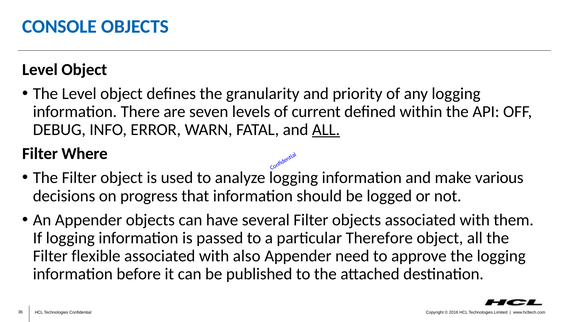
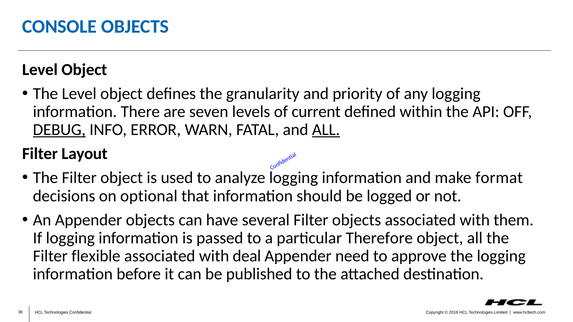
DEBUG underline: none -> present (59, 130)
Where: Where -> Layout (85, 154)
various: various -> format (499, 178)
progress: progress -> optional (149, 196)
also: also -> deal (247, 256)
